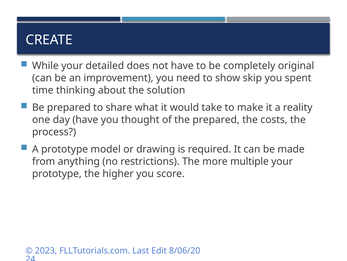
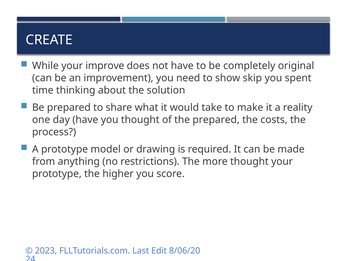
detailed: detailed -> improve (105, 66)
more multiple: multiple -> thought (249, 161)
